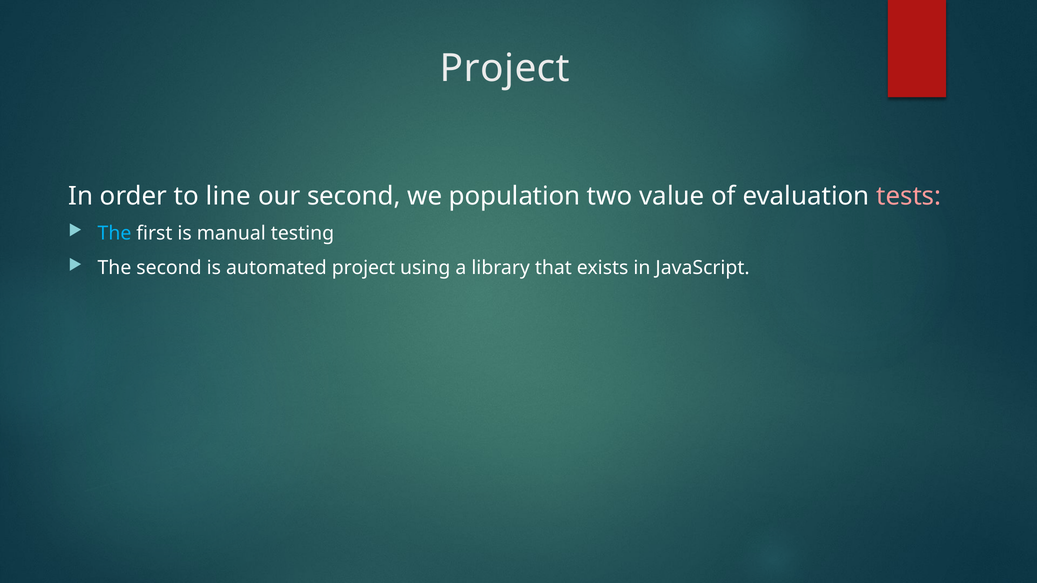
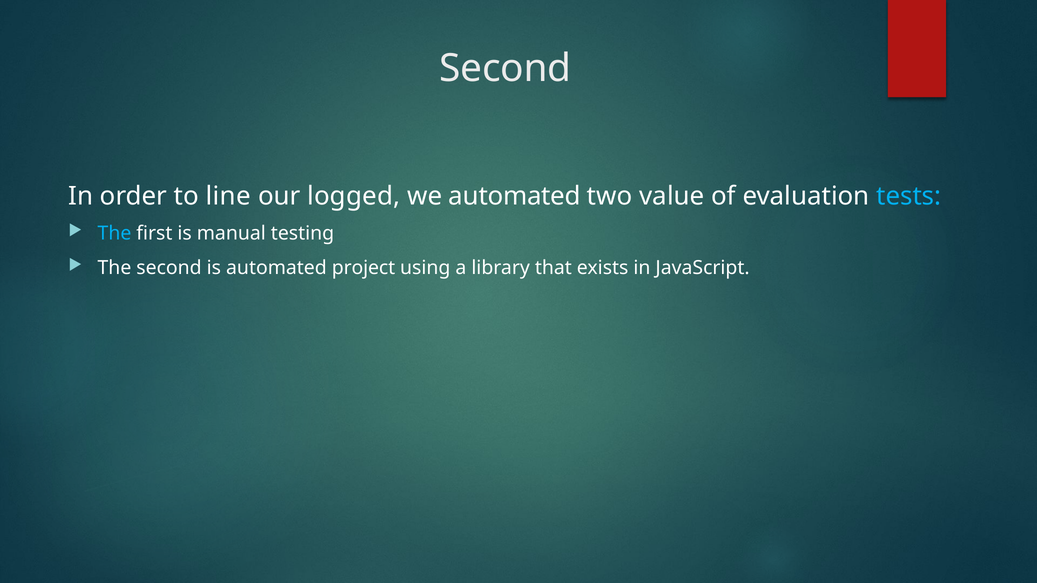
Project: Project -> Second (505, 68)
our second: second -> logged (354, 196)
we population: population -> automated (515, 196)
tests colour: pink -> light blue (909, 196)
